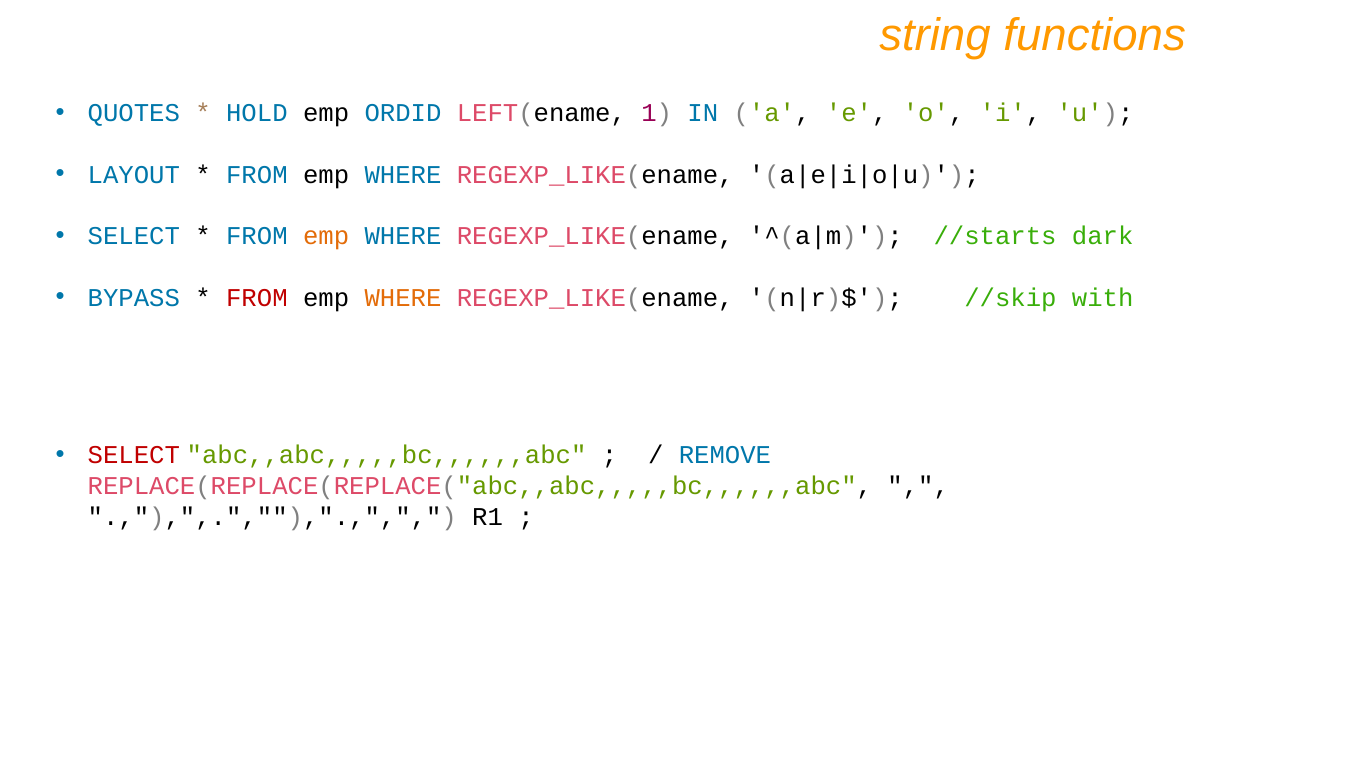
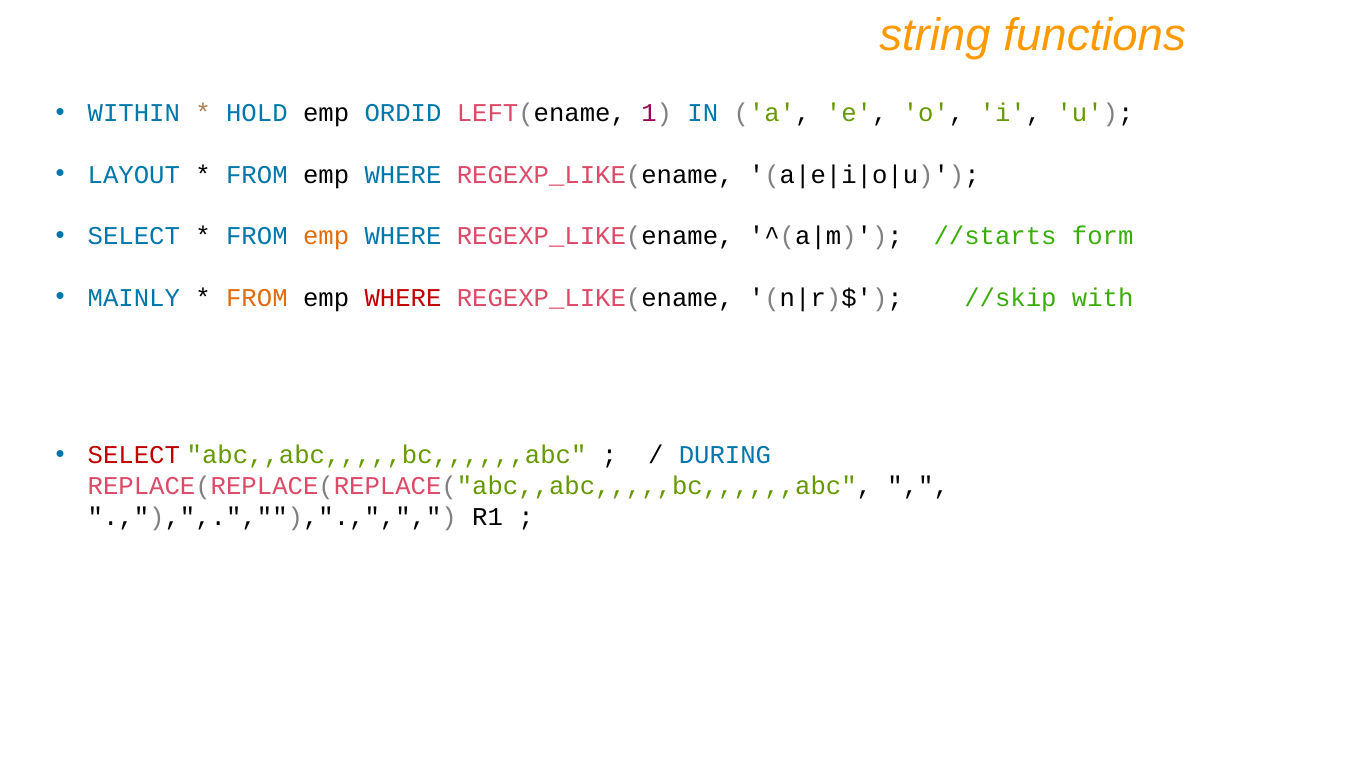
QUOTES: QUOTES -> WITHIN (134, 113)
dark: dark -> form (1103, 236)
BYPASS: BYPASS -> MAINLY (134, 298)
FROM colour: red -> orange (257, 298)
WHERE colour: orange -> red (403, 298)
REMOVE: REMOVE -> DURING (725, 455)
